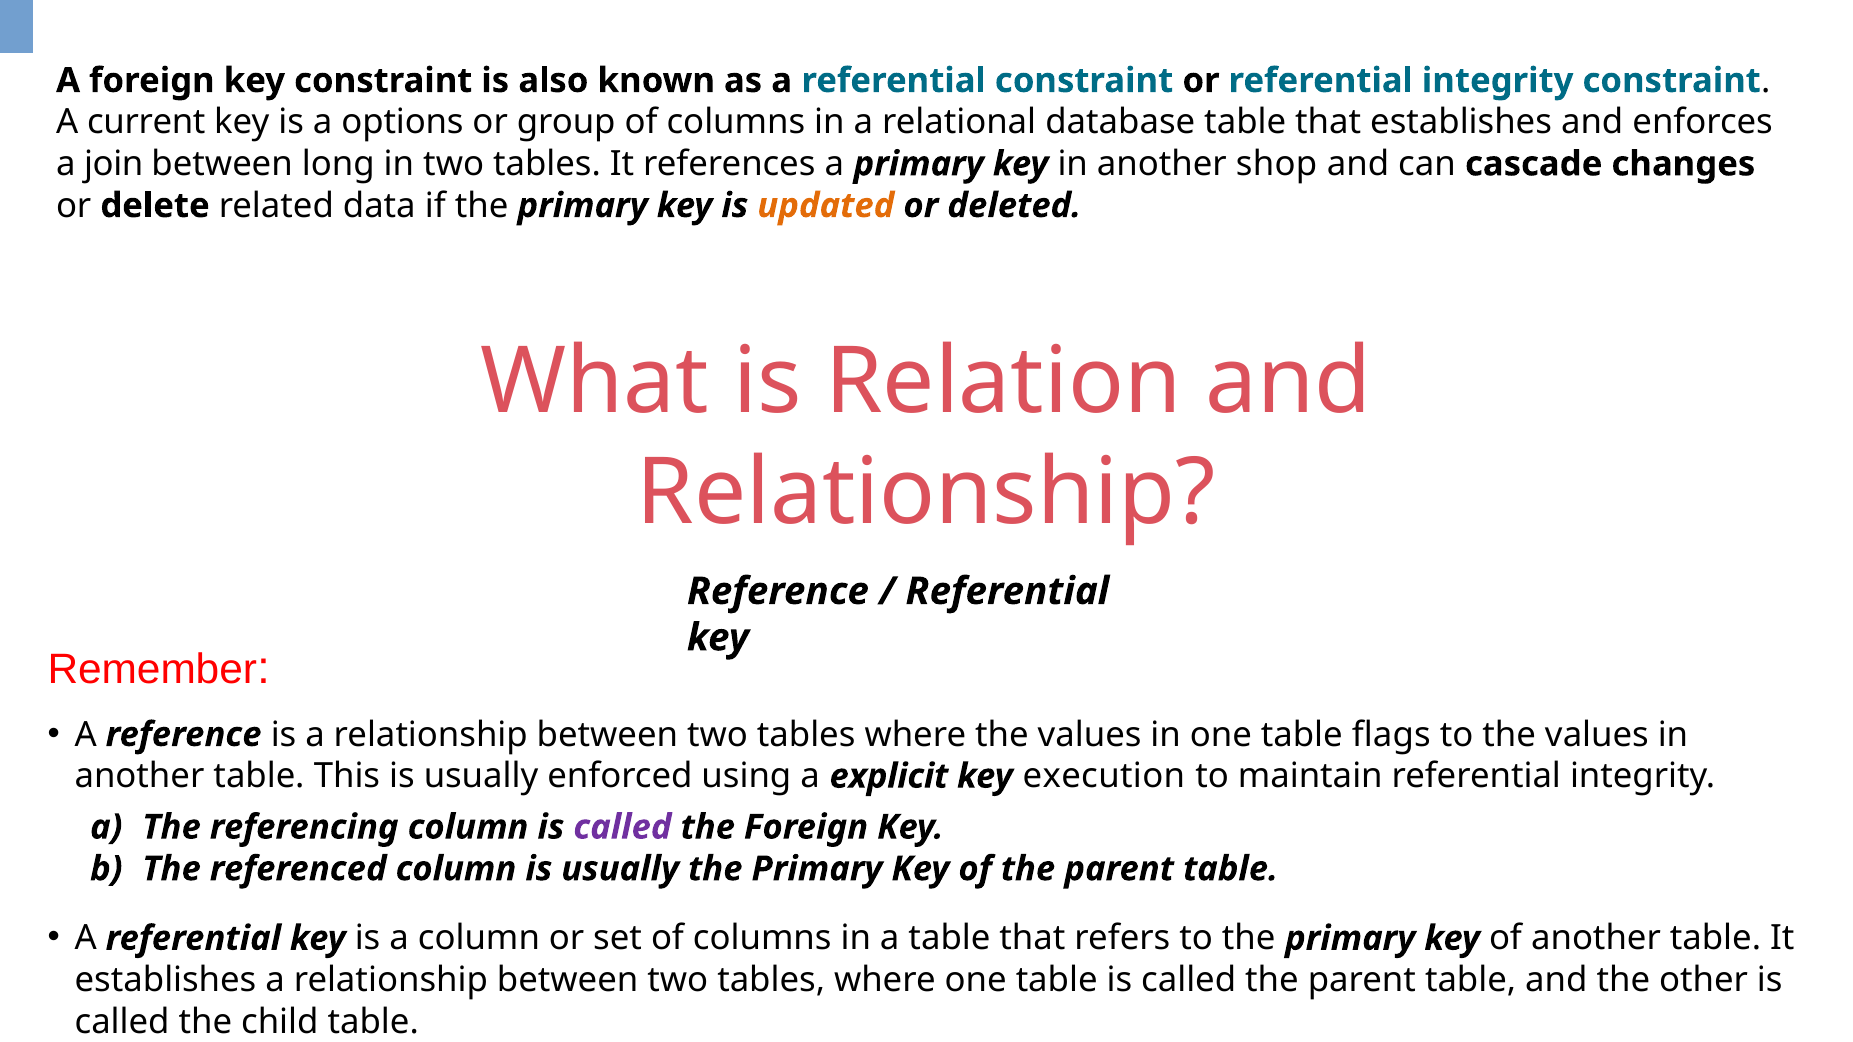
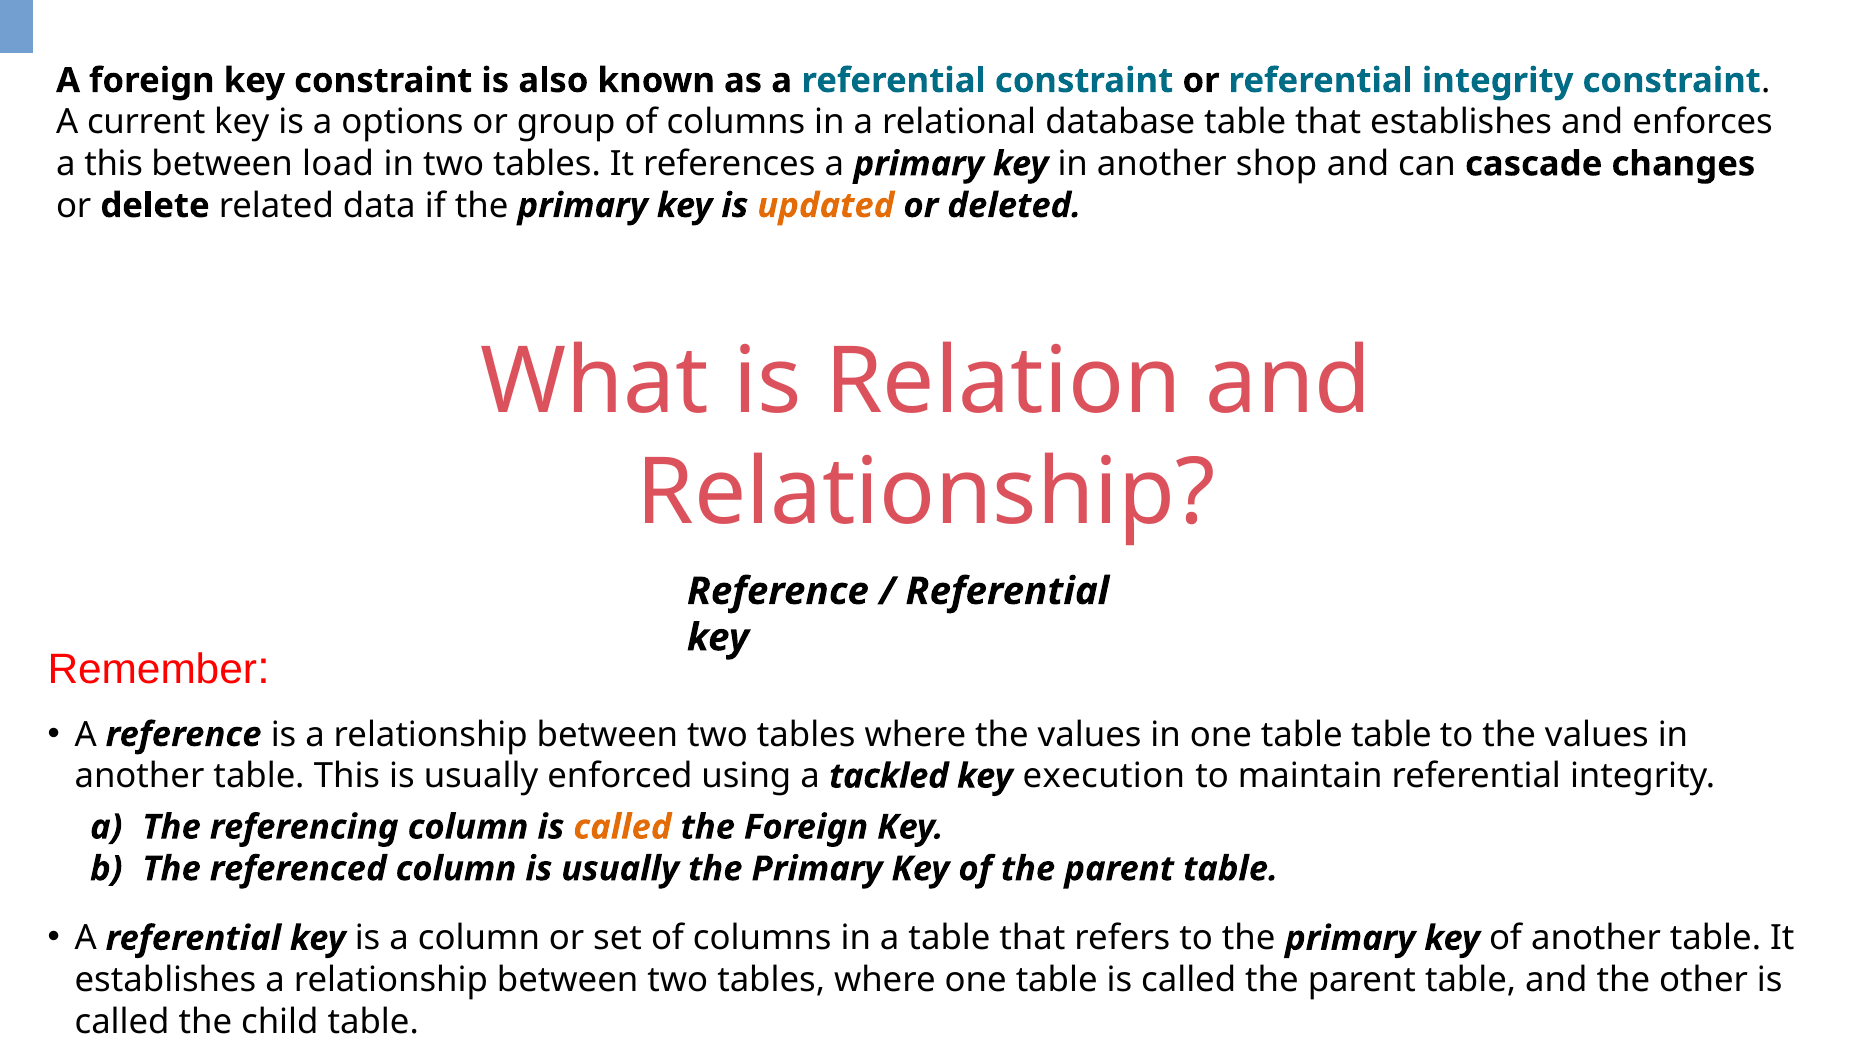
a join: join -> this (114, 164)
long: long -> load (338, 164)
table flags: flags -> table (1391, 735)
explicit: explicit -> tackled (889, 776)
called colour: purple -> orange (622, 827)
